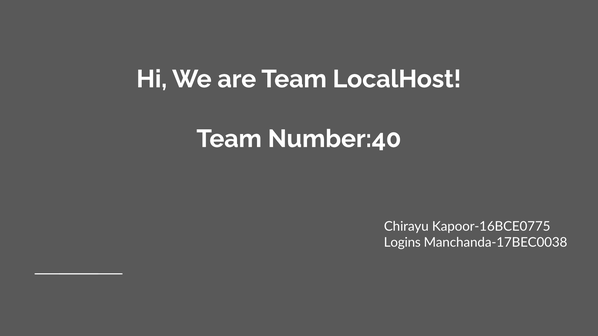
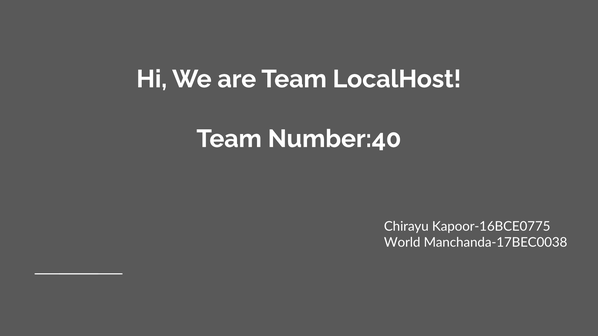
Logins: Logins -> World (402, 243)
